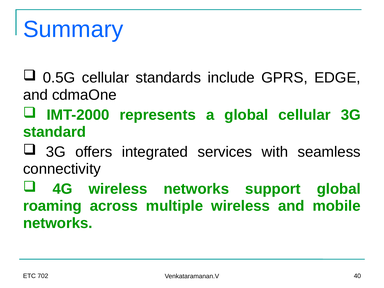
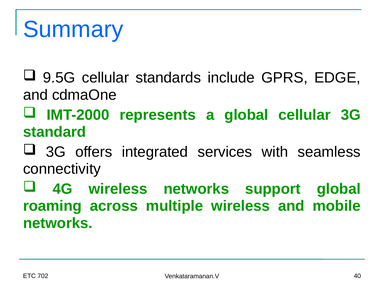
0.5G: 0.5G -> 9.5G (59, 78)
